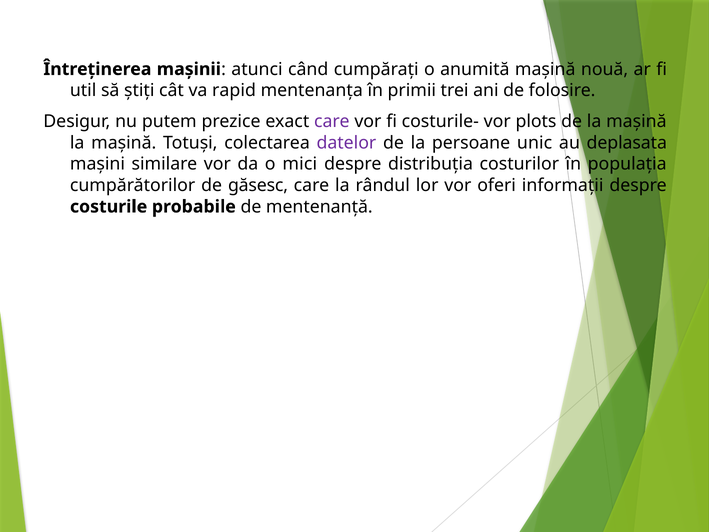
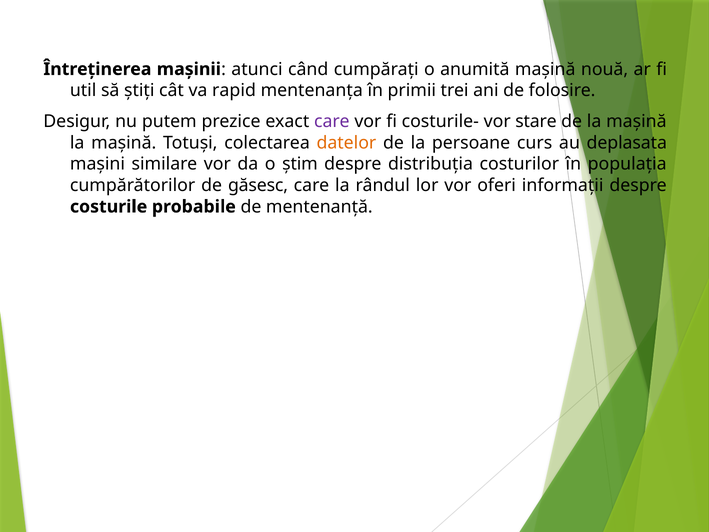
plots: plots -> stare (536, 122)
datelor colour: purple -> orange (346, 143)
unic: unic -> curs (535, 143)
mici: mici -> știm (300, 164)
